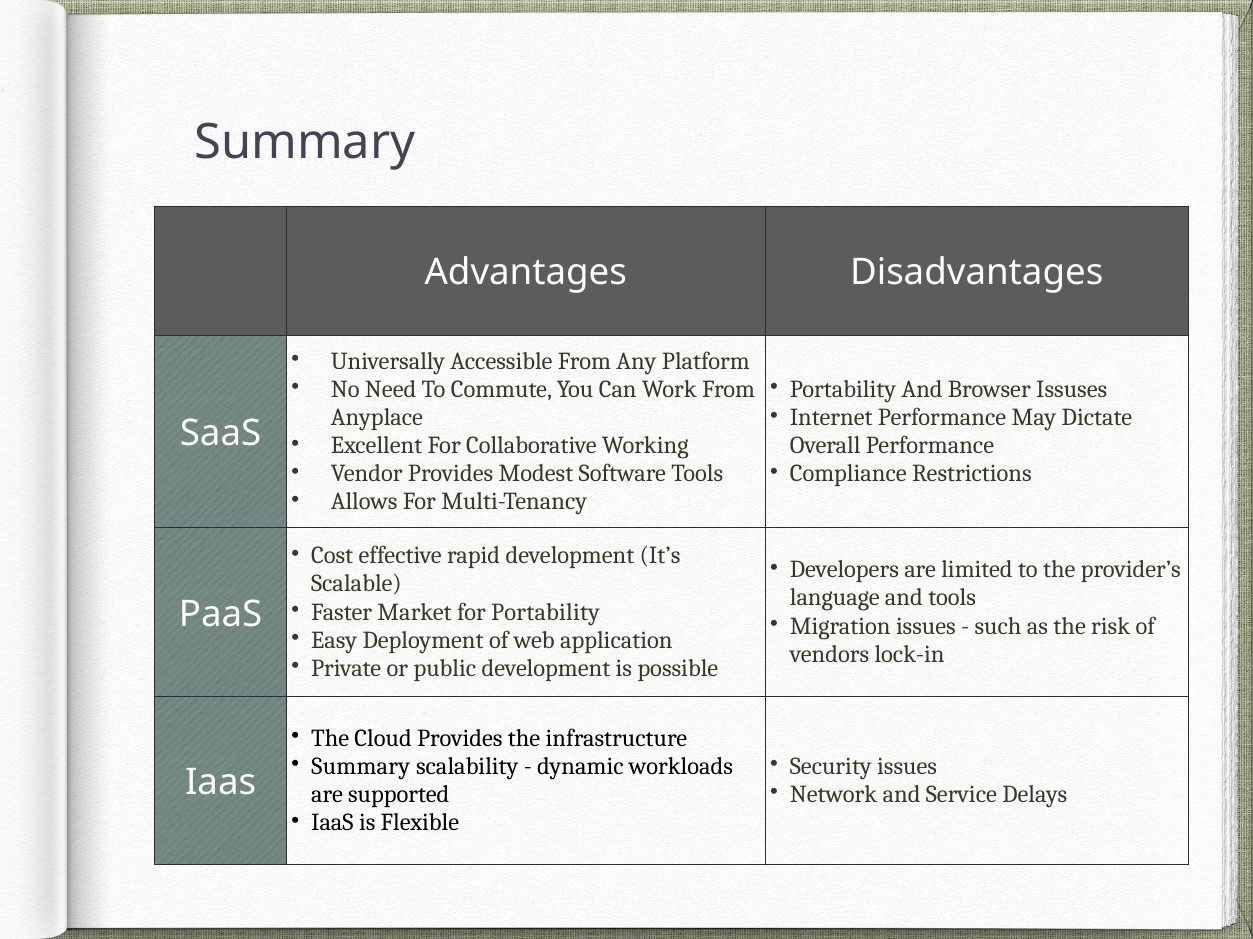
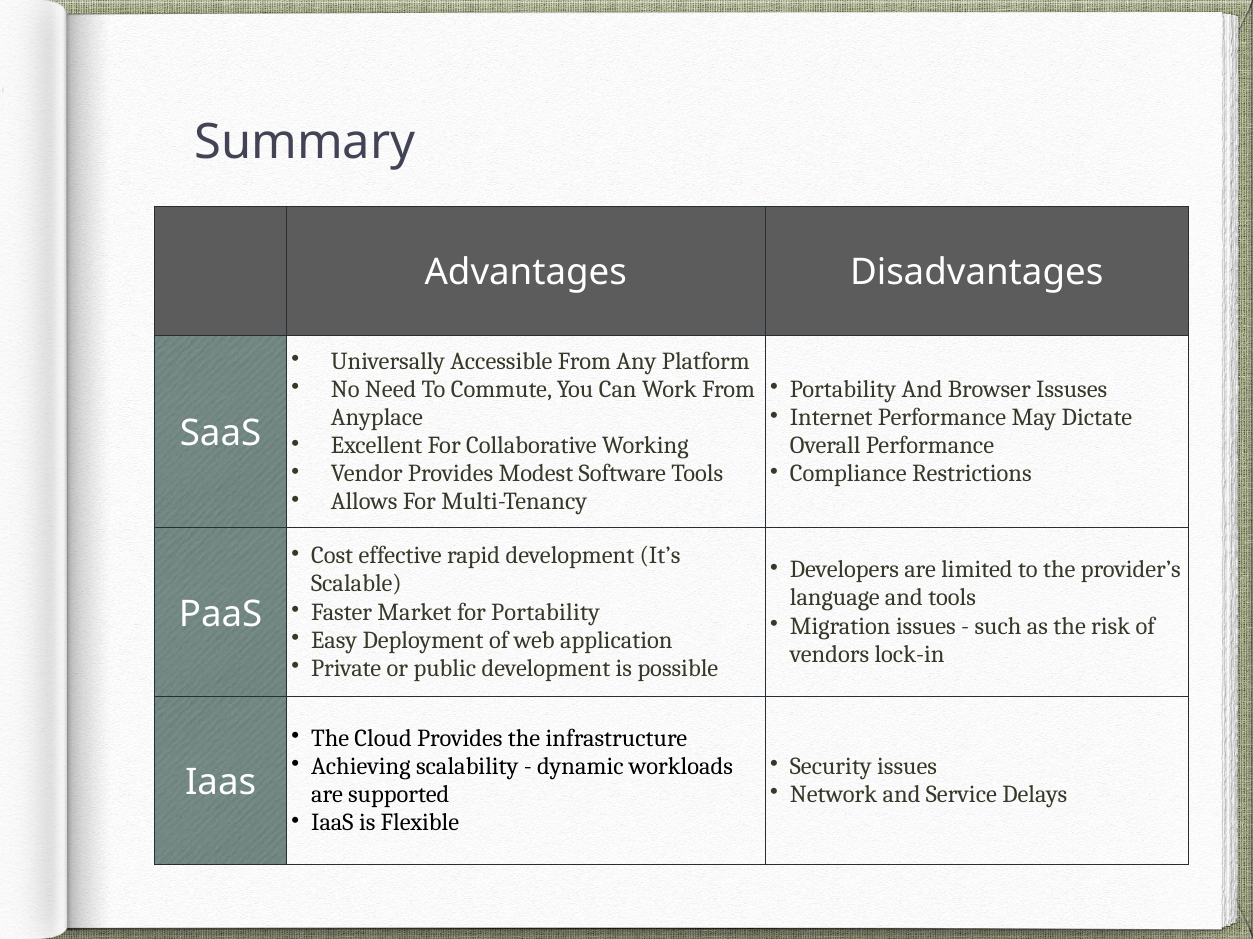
Summary: Summary -> Achieving (361, 767)
